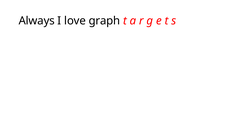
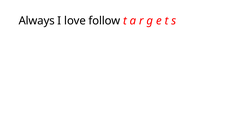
graph: graph -> follow (104, 21)
